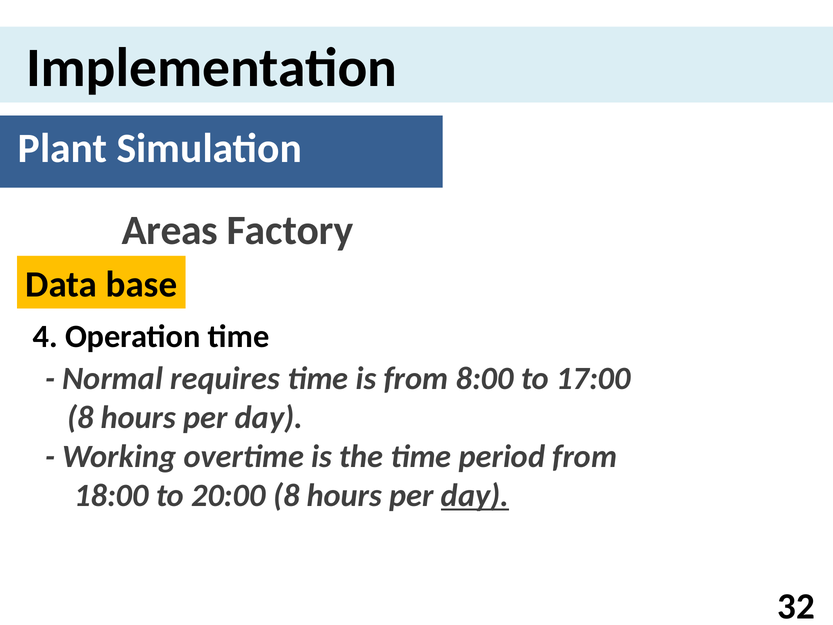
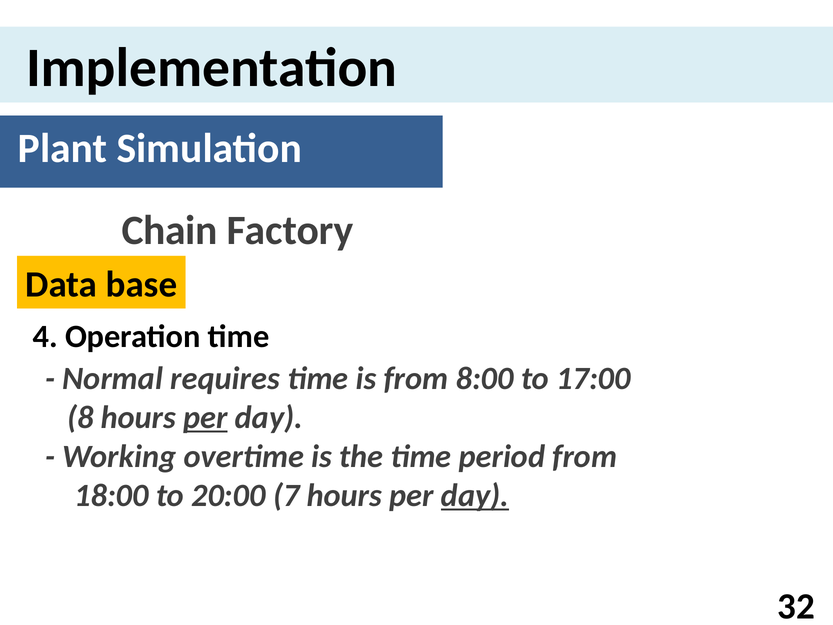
Areas: Areas -> Chain (170, 231)
per underline: none -> present (205, 417)
20:00 8: 8 -> 7 (286, 495)
